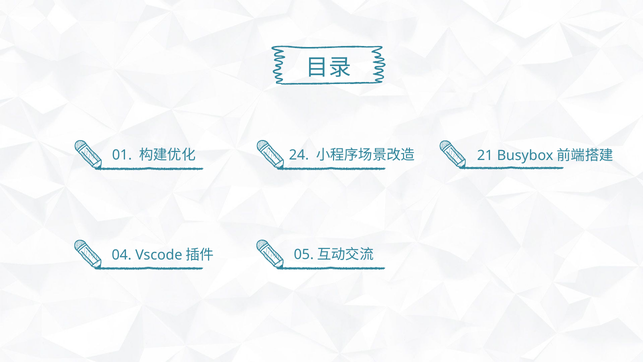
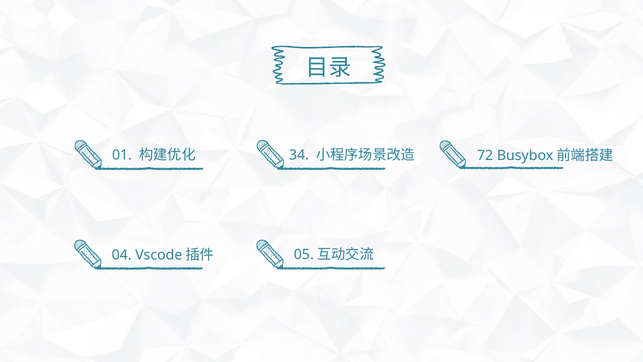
24: 24 -> 34 (299, 155)
21: 21 -> 72 (485, 155)
